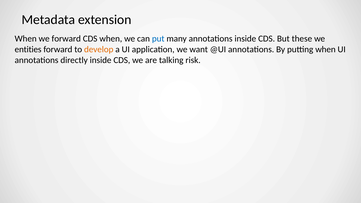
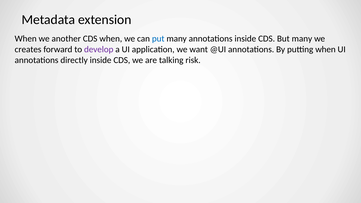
we forward: forward -> another (66, 39)
But these: these -> many (302, 39)
entities: entities -> creates (28, 49)
develop colour: orange -> purple (99, 49)
